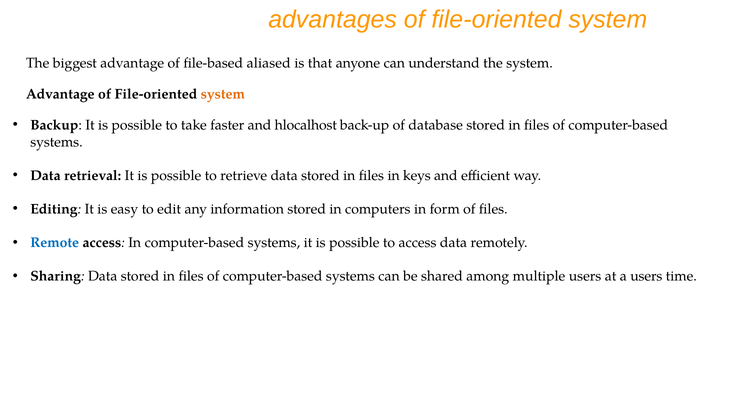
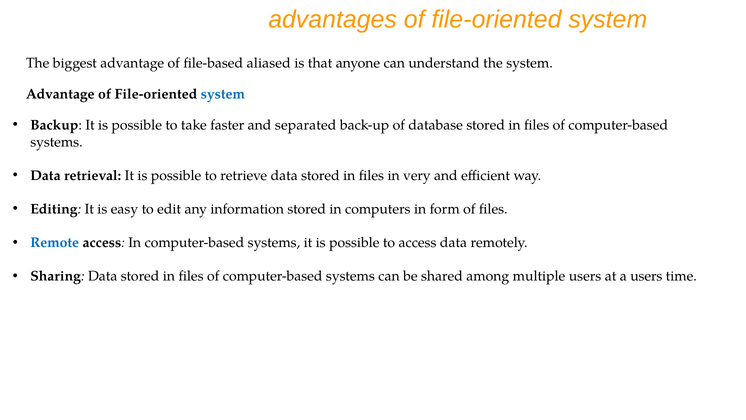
system colour: orange -> blue (223, 94)
hlocalhost: hlocalhost -> separated (306, 125)
keys: keys -> very (417, 175)
